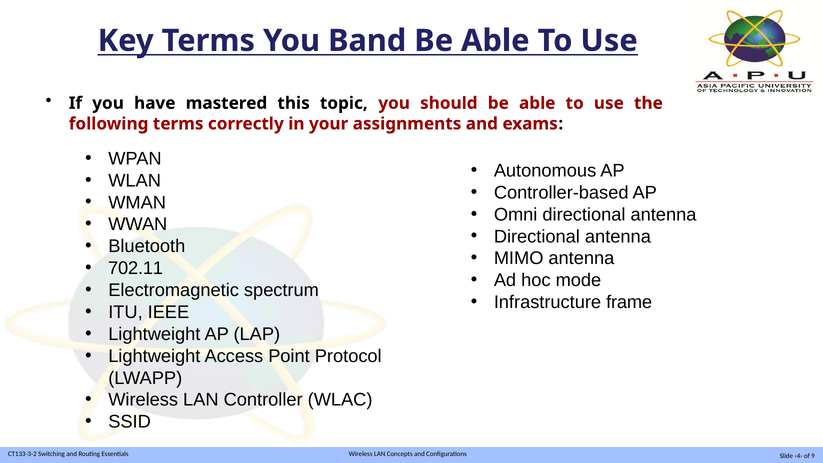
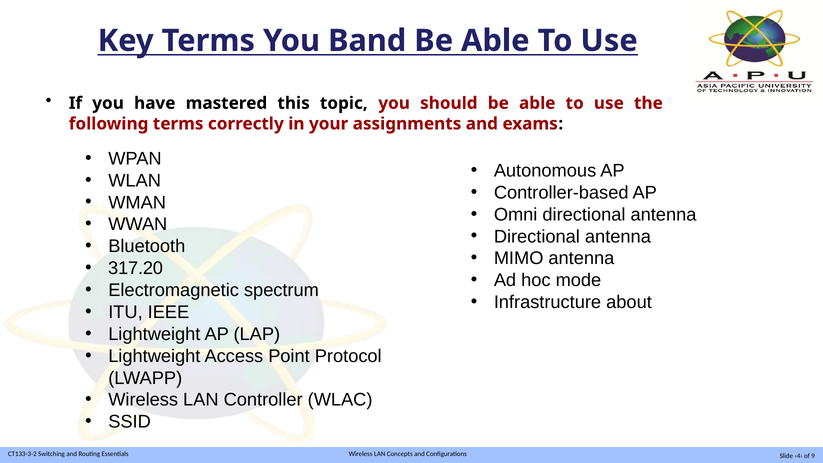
702.11: 702.11 -> 317.20 (136, 268)
frame: frame -> about (629, 302)
